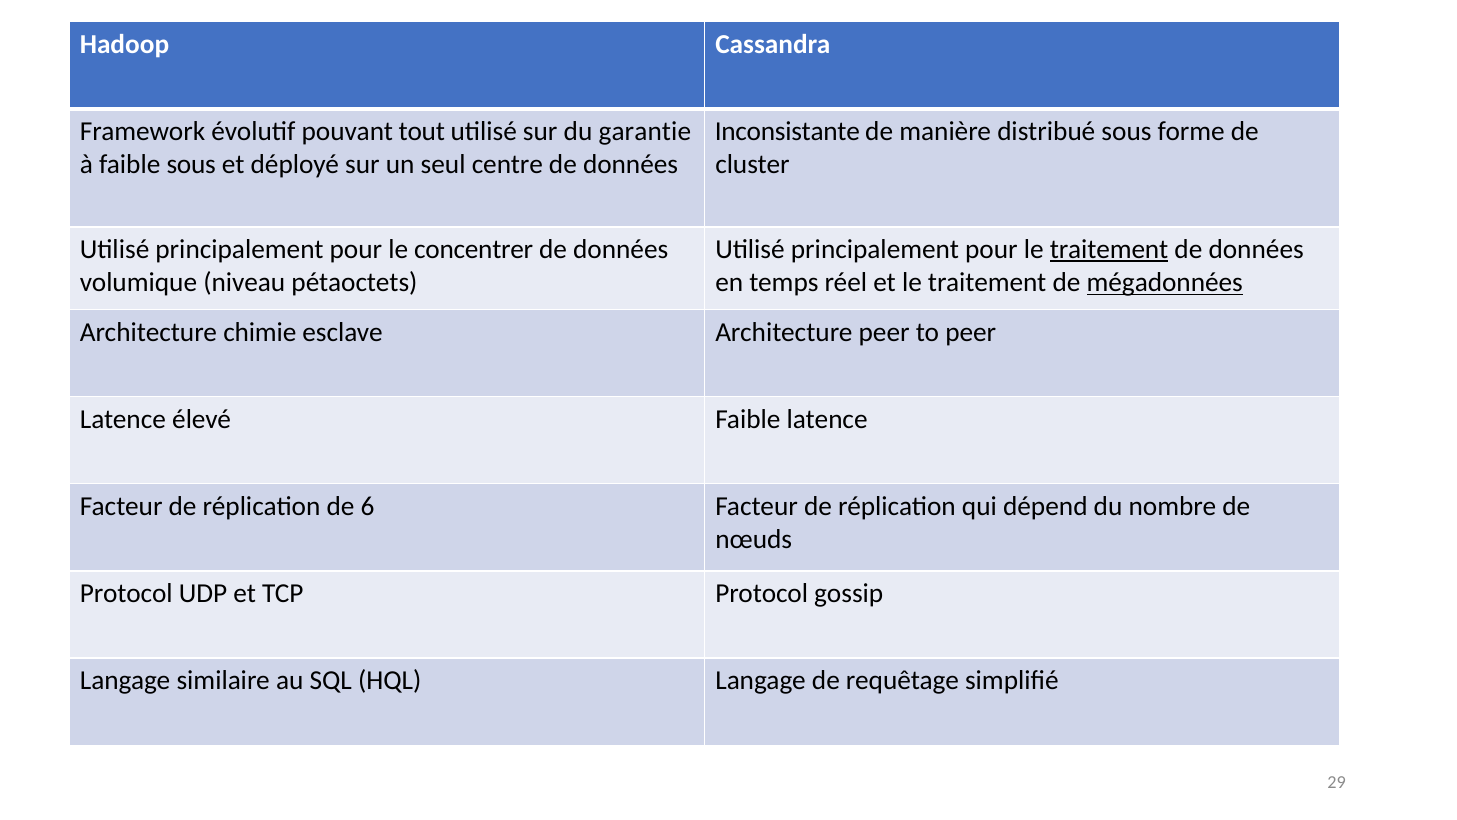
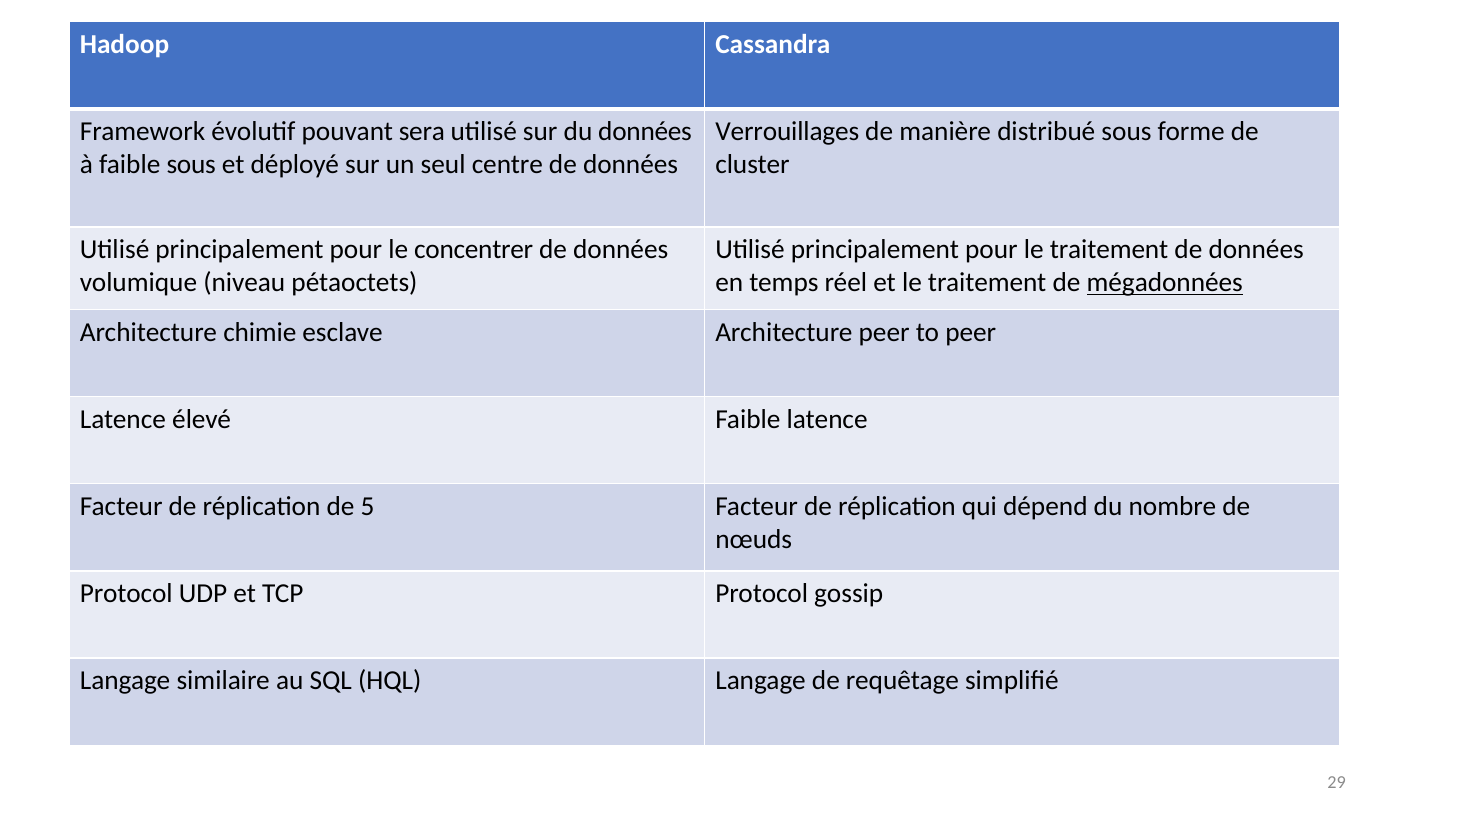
tout: tout -> sera (422, 131)
du garantie: garantie -> données (645, 131)
Inconsistante: Inconsistante -> Verrouillages (787, 131)
traitement underline: present -> none (1109, 249)
6: 6 -> 5 (367, 506)
